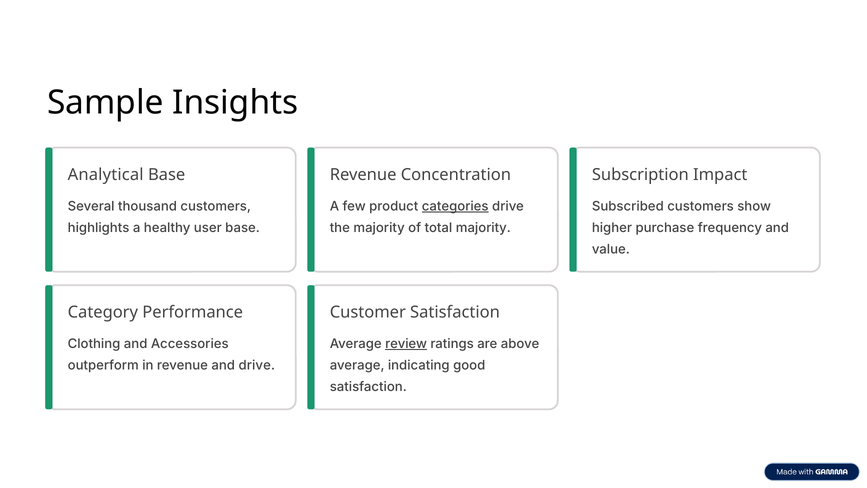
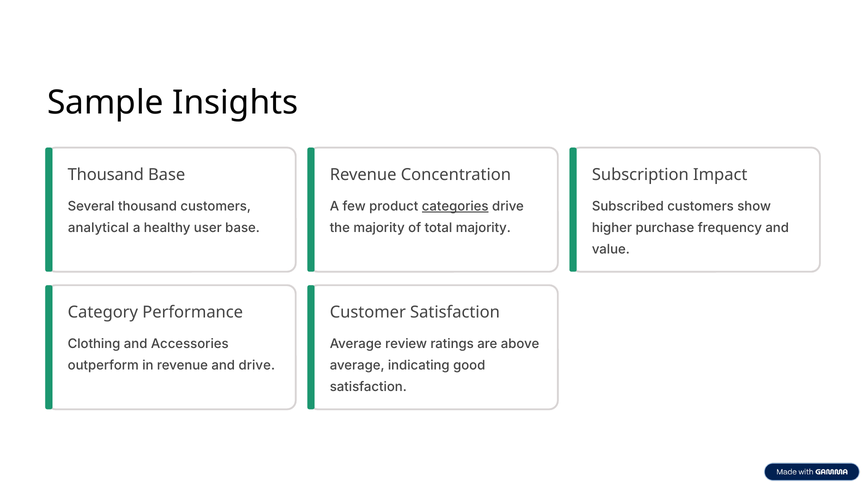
Analytical: Analytical -> Thousand (106, 175)
highlights: highlights -> analytical (98, 228)
review underline: present -> none (406, 344)
